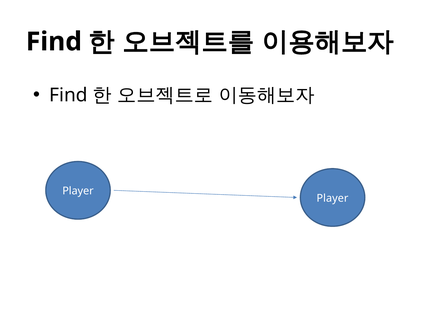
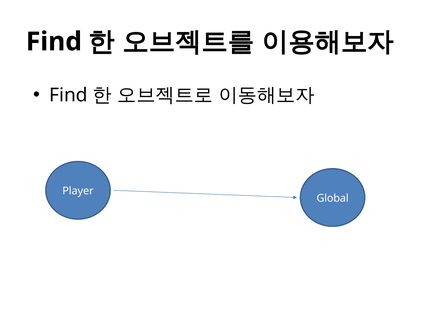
Player: Player -> Global (333, 198)
